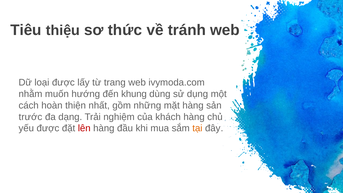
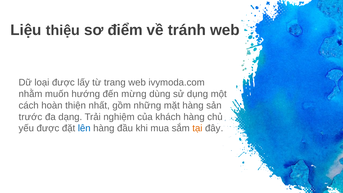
Tiêu: Tiêu -> Liệu (26, 30)
thức: thức -> điểm (125, 30)
khung: khung -> mừng (134, 94)
lên colour: red -> blue (84, 128)
